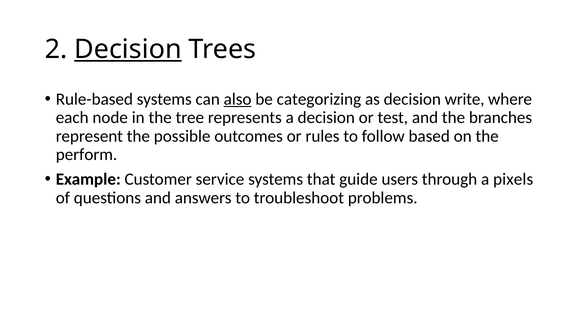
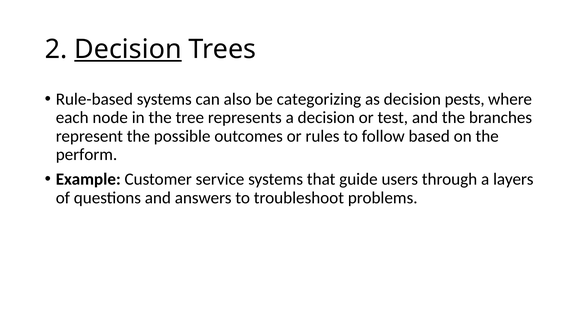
also underline: present -> none (238, 99)
write: write -> pests (465, 99)
pixels: pixels -> layers (513, 179)
